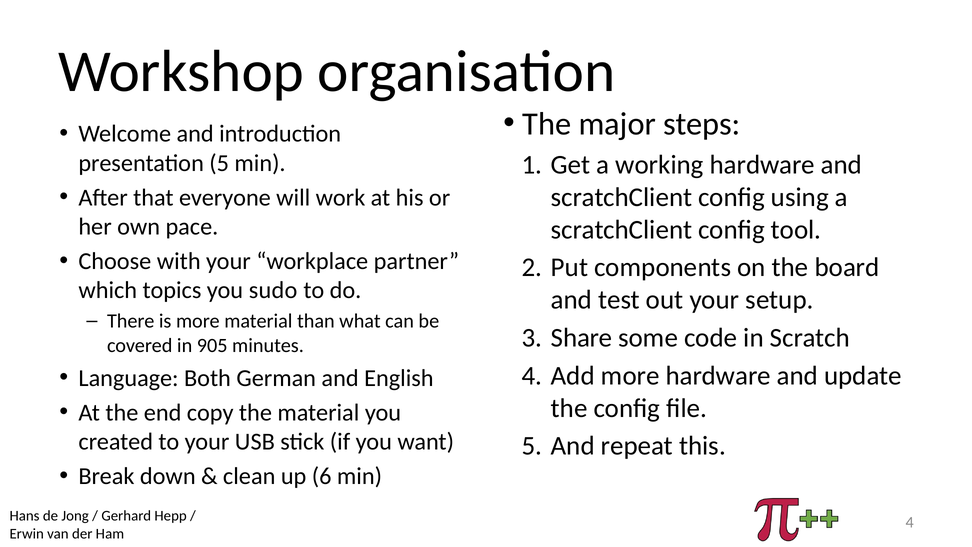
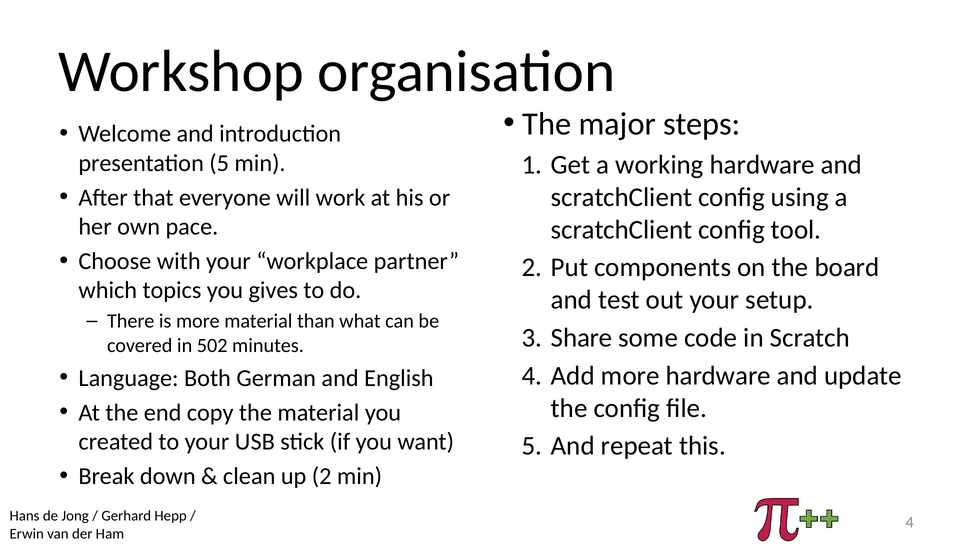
sudo: sudo -> gives (273, 290)
905: 905 -> 502 (212, 345)
up 6: 6 -> 2 (322, 476)
